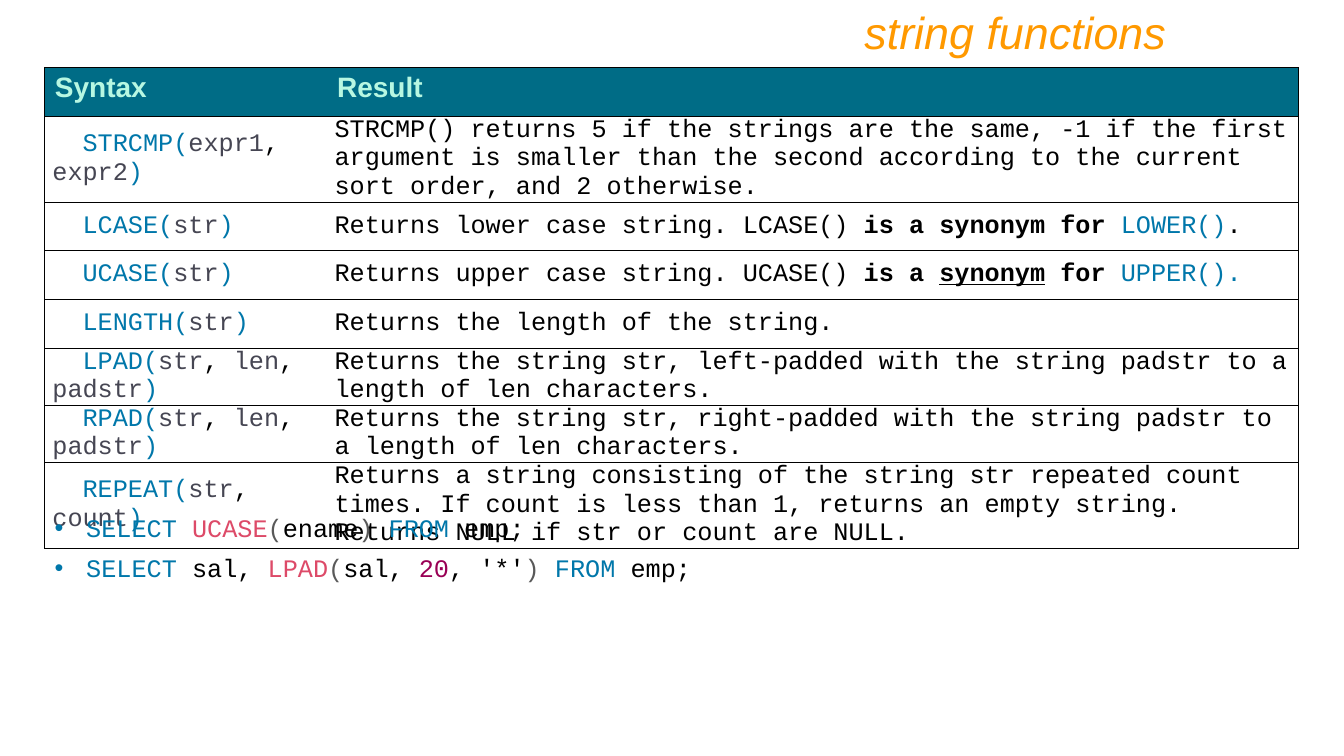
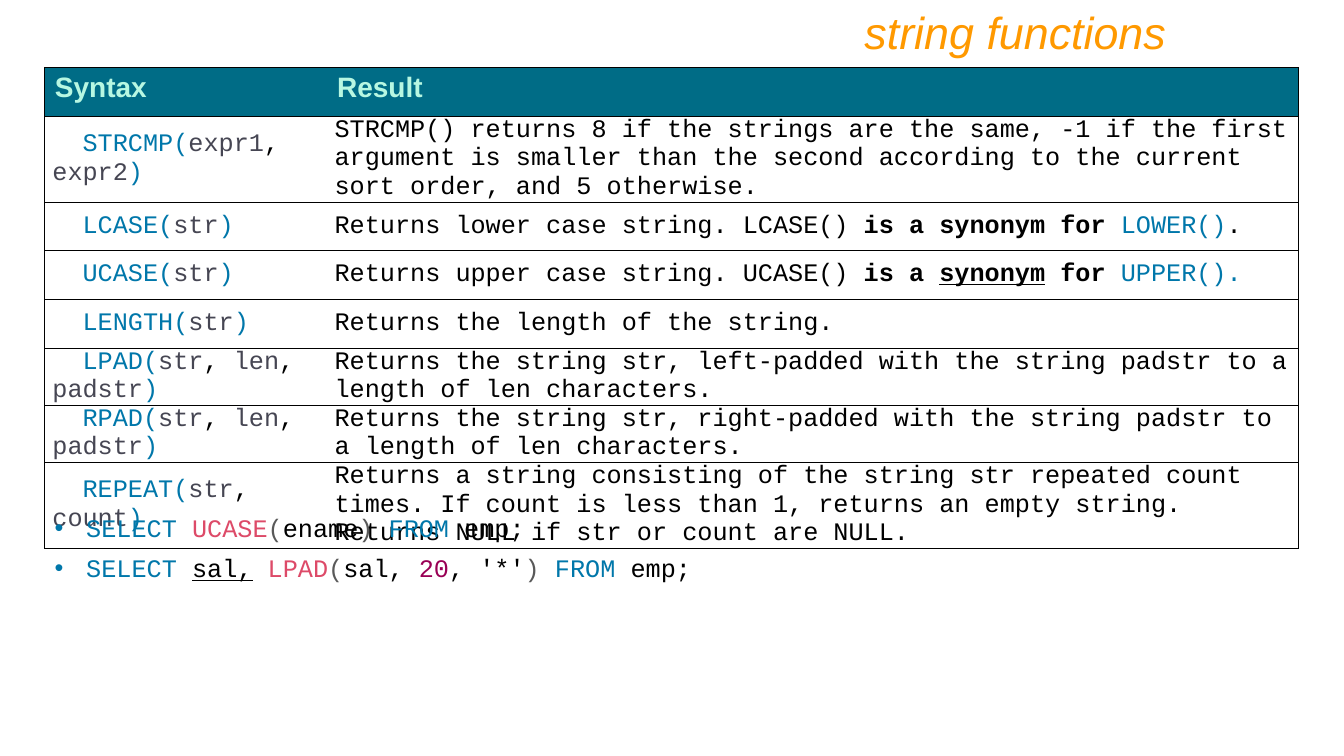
5: 5 -> 8 (599, 129)
2: 2 -> 5 (584, 186)
sal underline: none -> present (222, 570)
